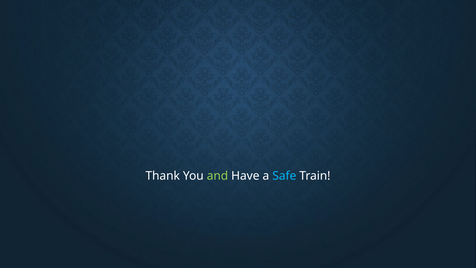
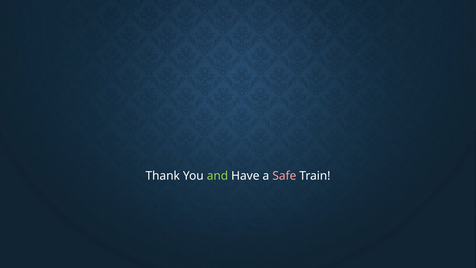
Safe colour: light blue -> pink (284, 176)
